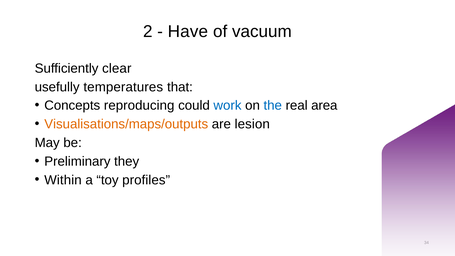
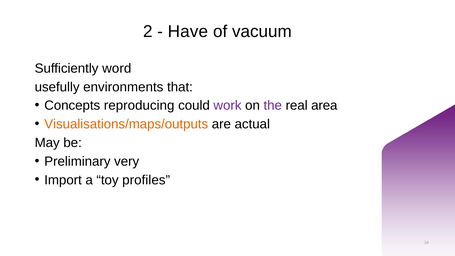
clear: clear -> word (117, 68)
temperatures: temperatures -> environments (123, 87)
work colour: blue -> purple (227, 106)
the colour: blue -> purple (273, 106)
lesion: lesion -> actual (252, 124)
they: they -> very (127, 161)
Within: Within -> Import (63, 180)
